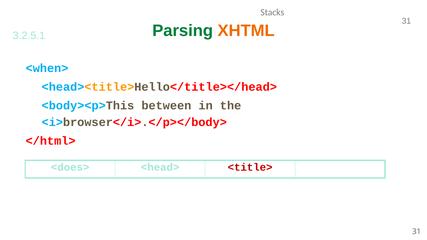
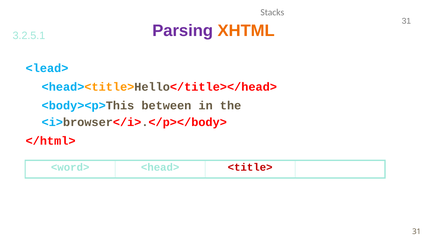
Parsing colour: green -> purple (183, 31)
<when>: <when> -> <lead> (47, 68)
<does>: <does> -> <word> (70, 167)
